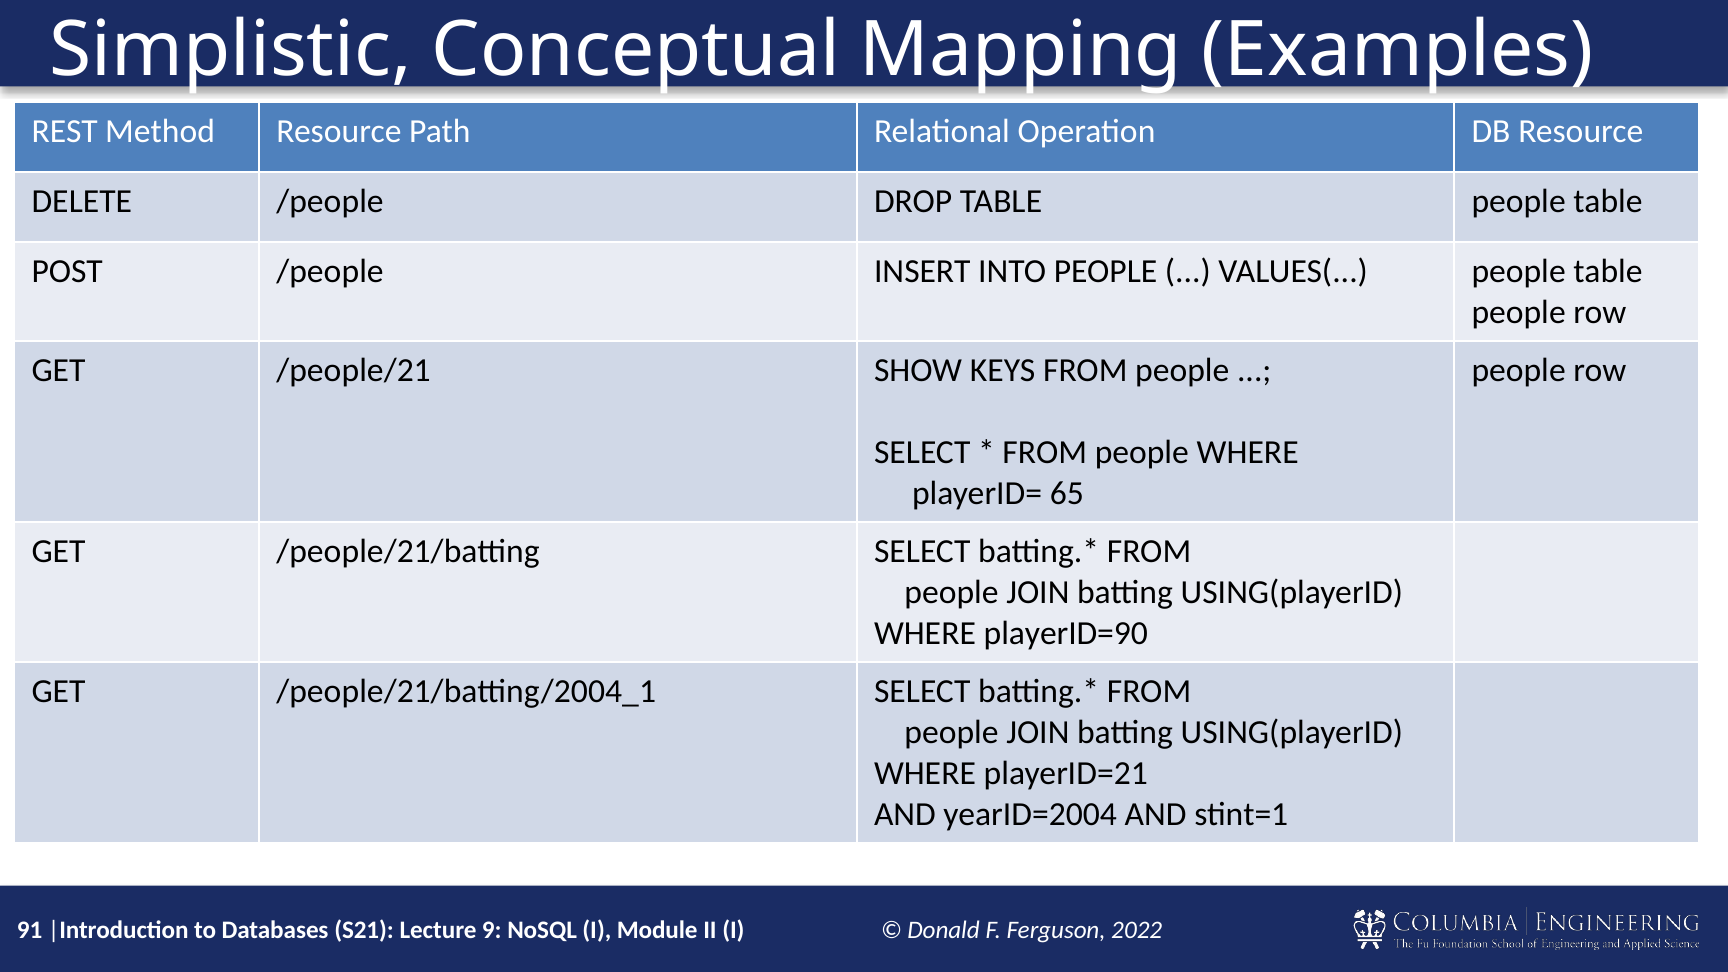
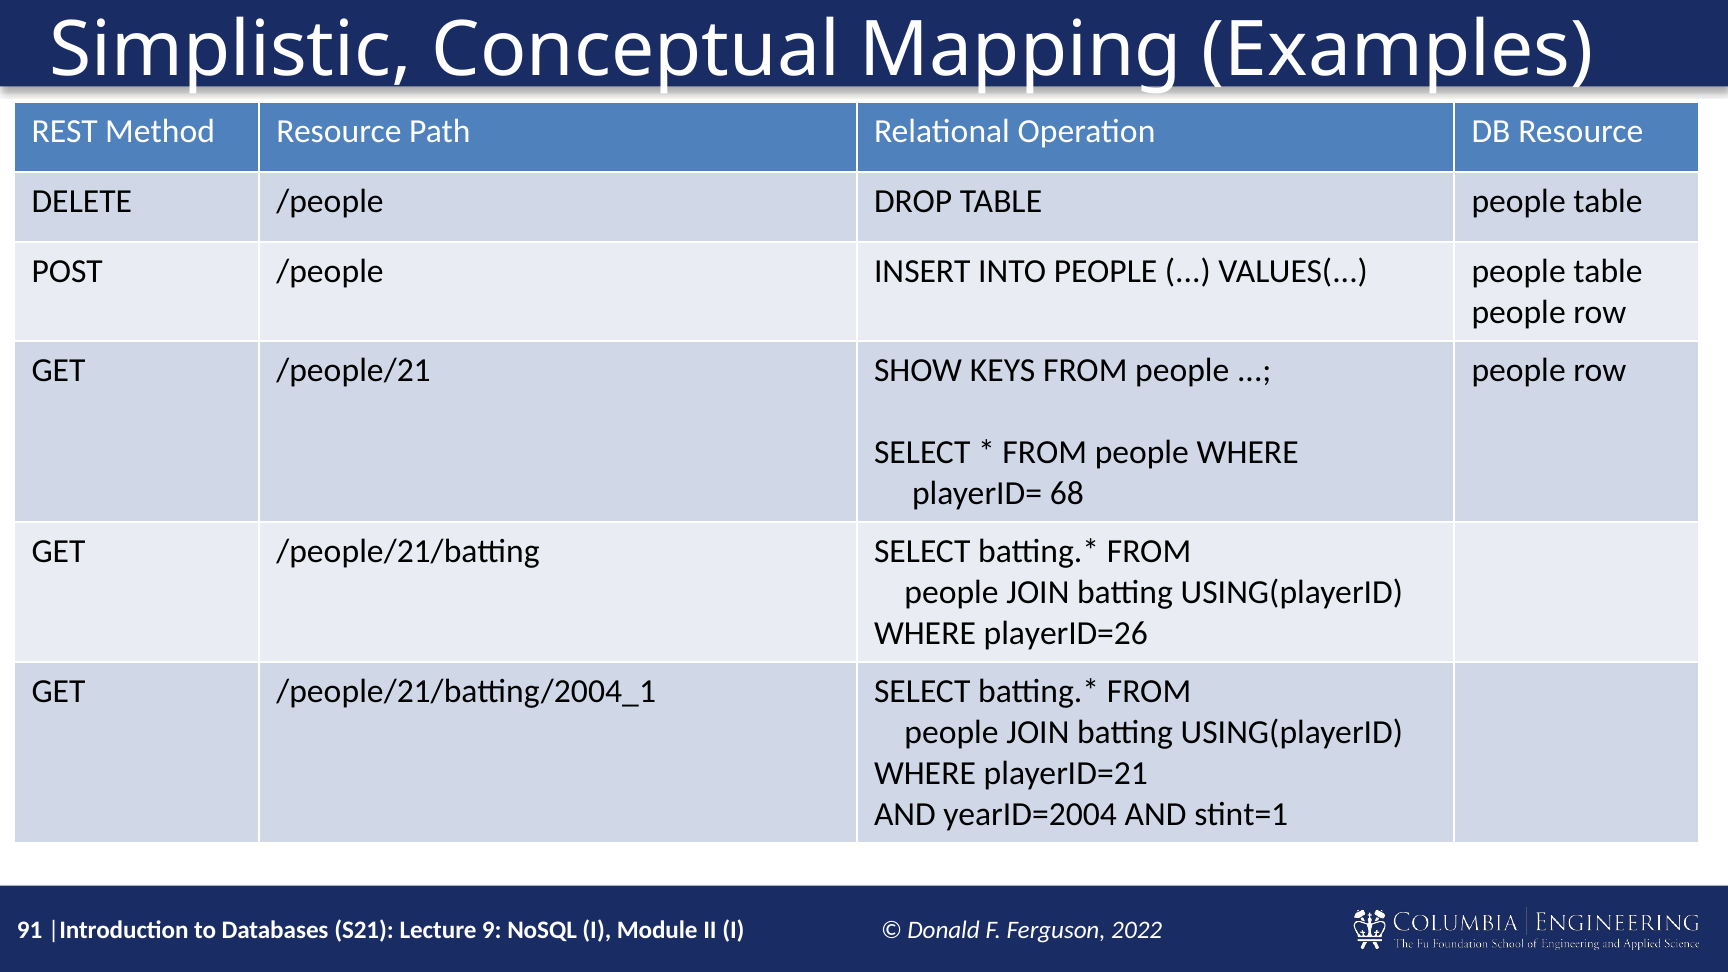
65: 65 -> 68 (1067, 493)
playerID=90: playerID=90 -> playerID=26 (1066, 633)
